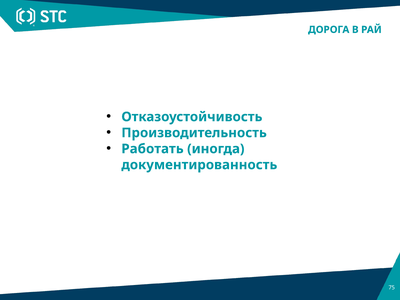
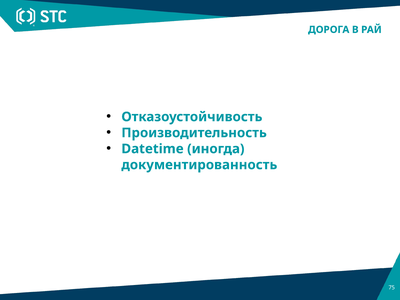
Работать: Работать -> Datetime (153, 149)
